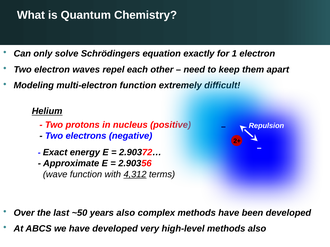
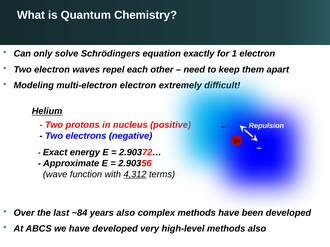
multi-electron function: function -> electron (138, 86)
~50: ~50 -> ~84 (80, 213)
